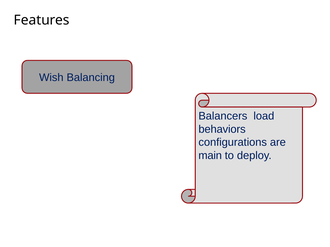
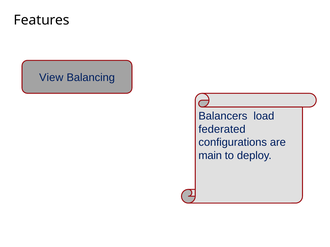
Wish: Wish -> View (51, 78)
behaviors: behaviors -> federated (222, 129)
